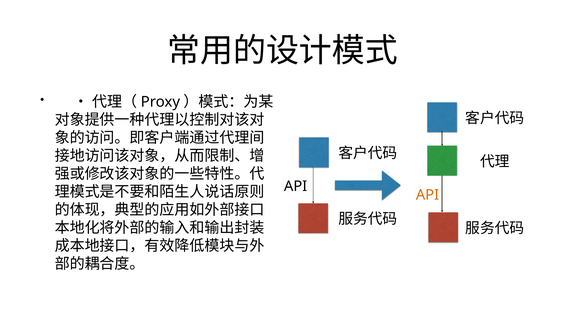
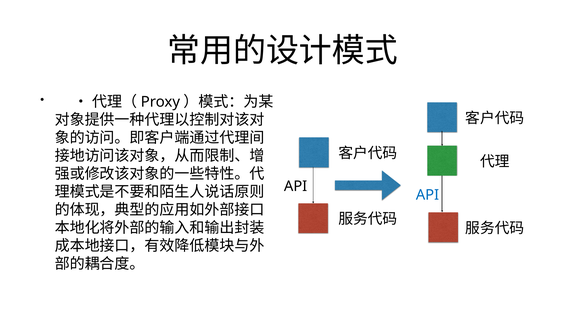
API colour: orange -> blue (427, 195)
